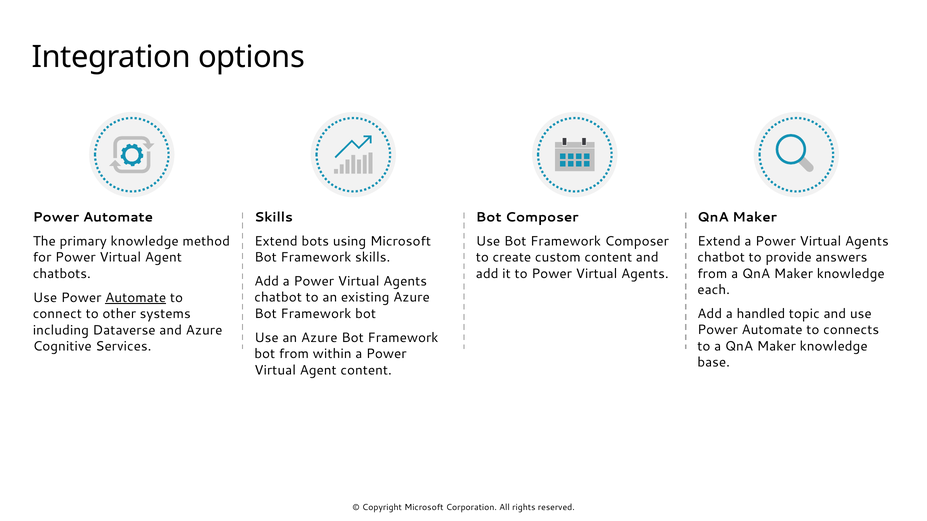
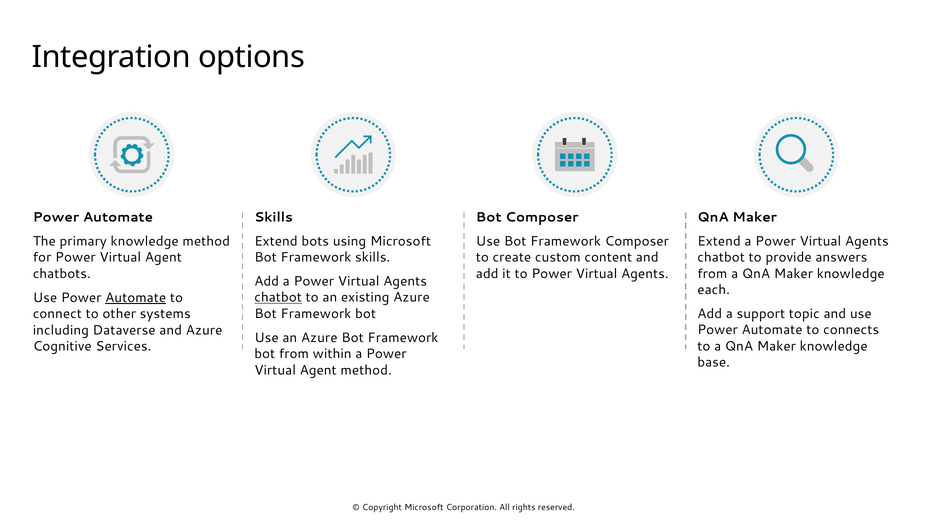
chatbot underline: none -> present (278, 298)
handled: handled -> support (761, 314)
Agent content: content -> method (366, 370)
